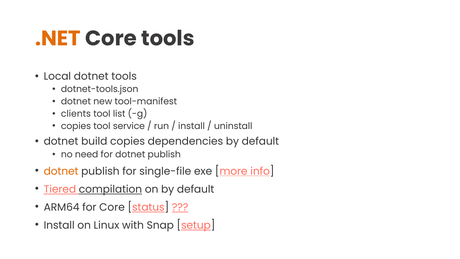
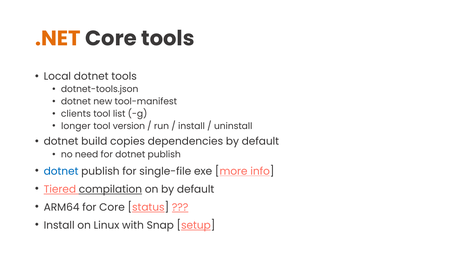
copies: copies -> longer (76, 126)
service: service -> version (129, 126)
dotnet colour: orange -> blue (61, 171)
